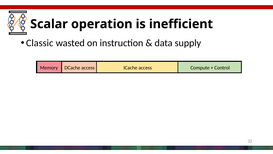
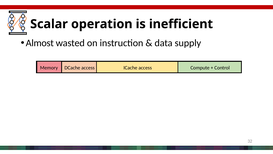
Classic: Classic -> Almost (40, 43)
